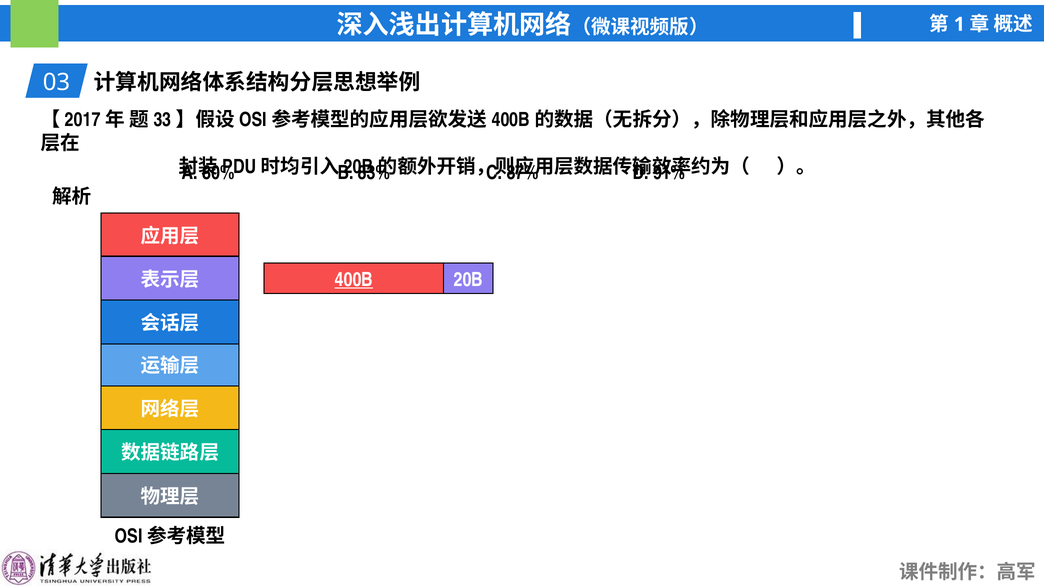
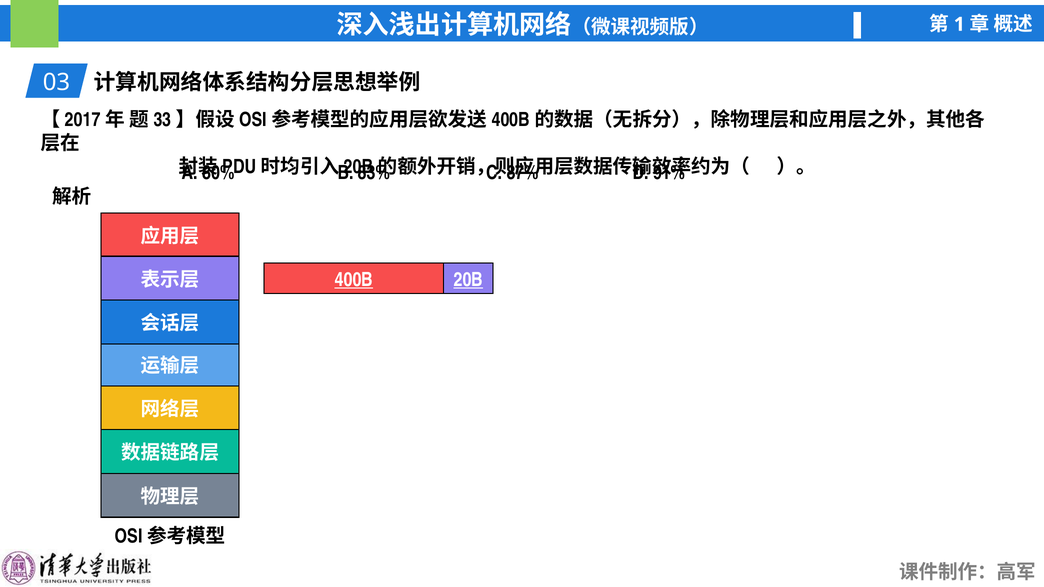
20B underline: none -> present (468, 280)
